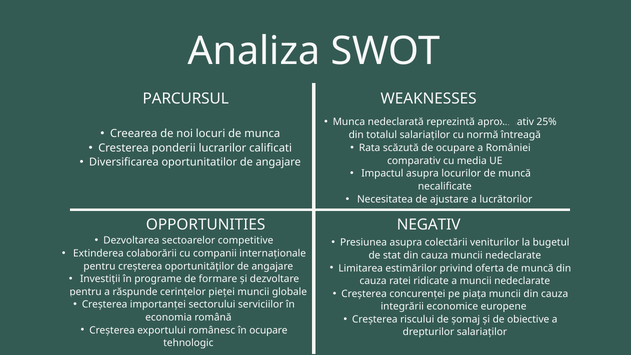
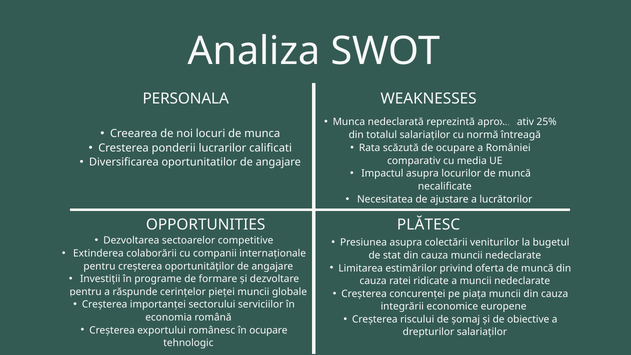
PARCURSUL: PARCURSUL -> PERSONALA (186, 99)
NEGATIV: NEGATIV -> PLĂTESC (429, 225)
